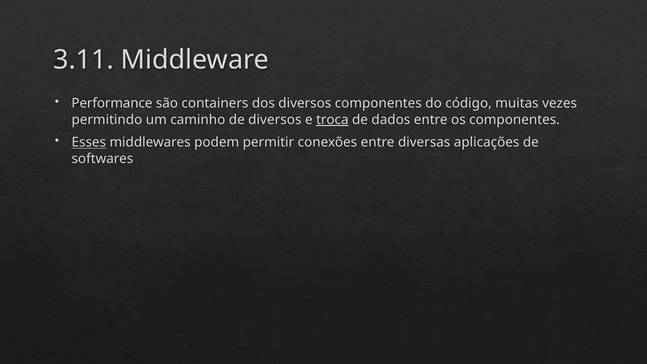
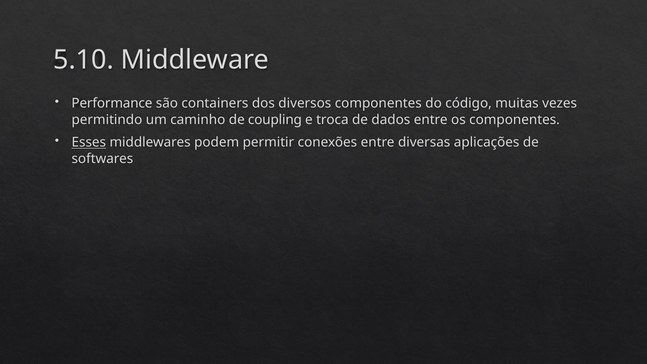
3.11: 3.11 -> 5.10 (84, 60)
de diversos: diversos -> coupling (275, 120)
troca underline: present -> none (332, 120)
